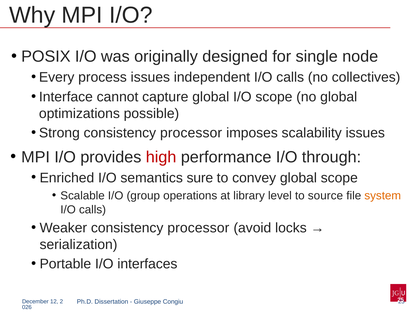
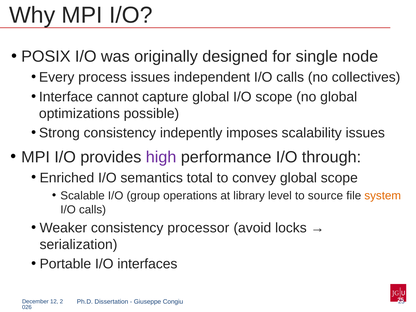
Strong consistency processor: processor -> indepently (191, 133)
high colour: red -> purple (161, 157)
sure: sure -> total (200, 178)
